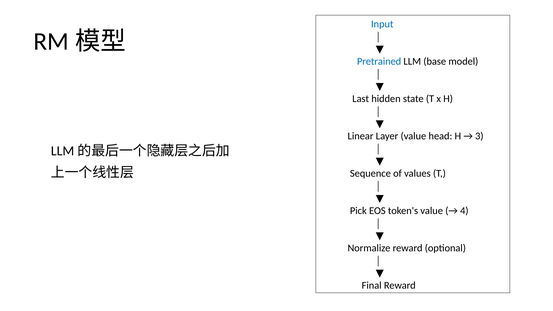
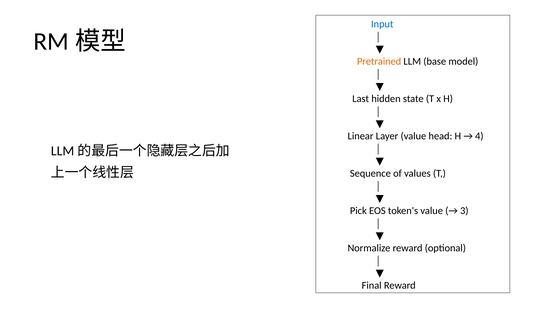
Pretrained colour: blue -> orange (379, 62)
3: 3 -> 4 (479, 136)
4: 4 -> 3 (464, 211)
